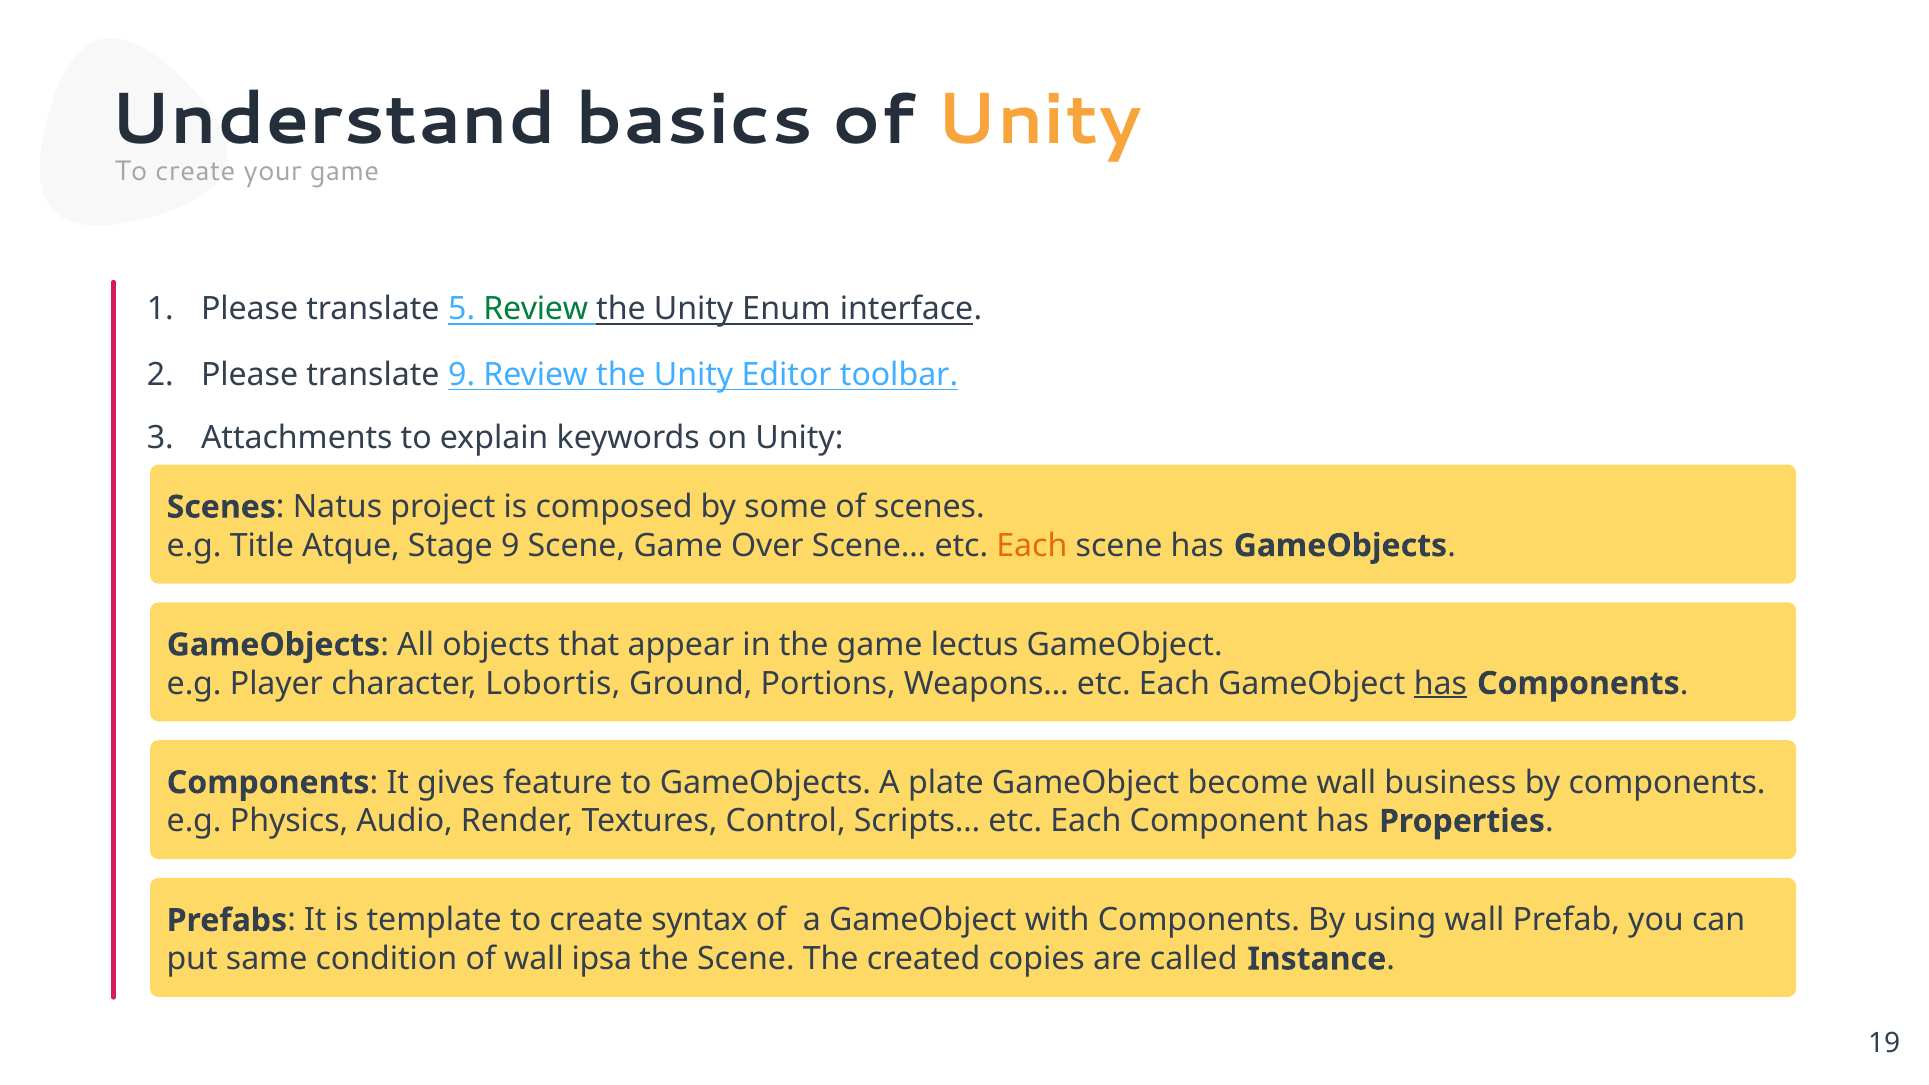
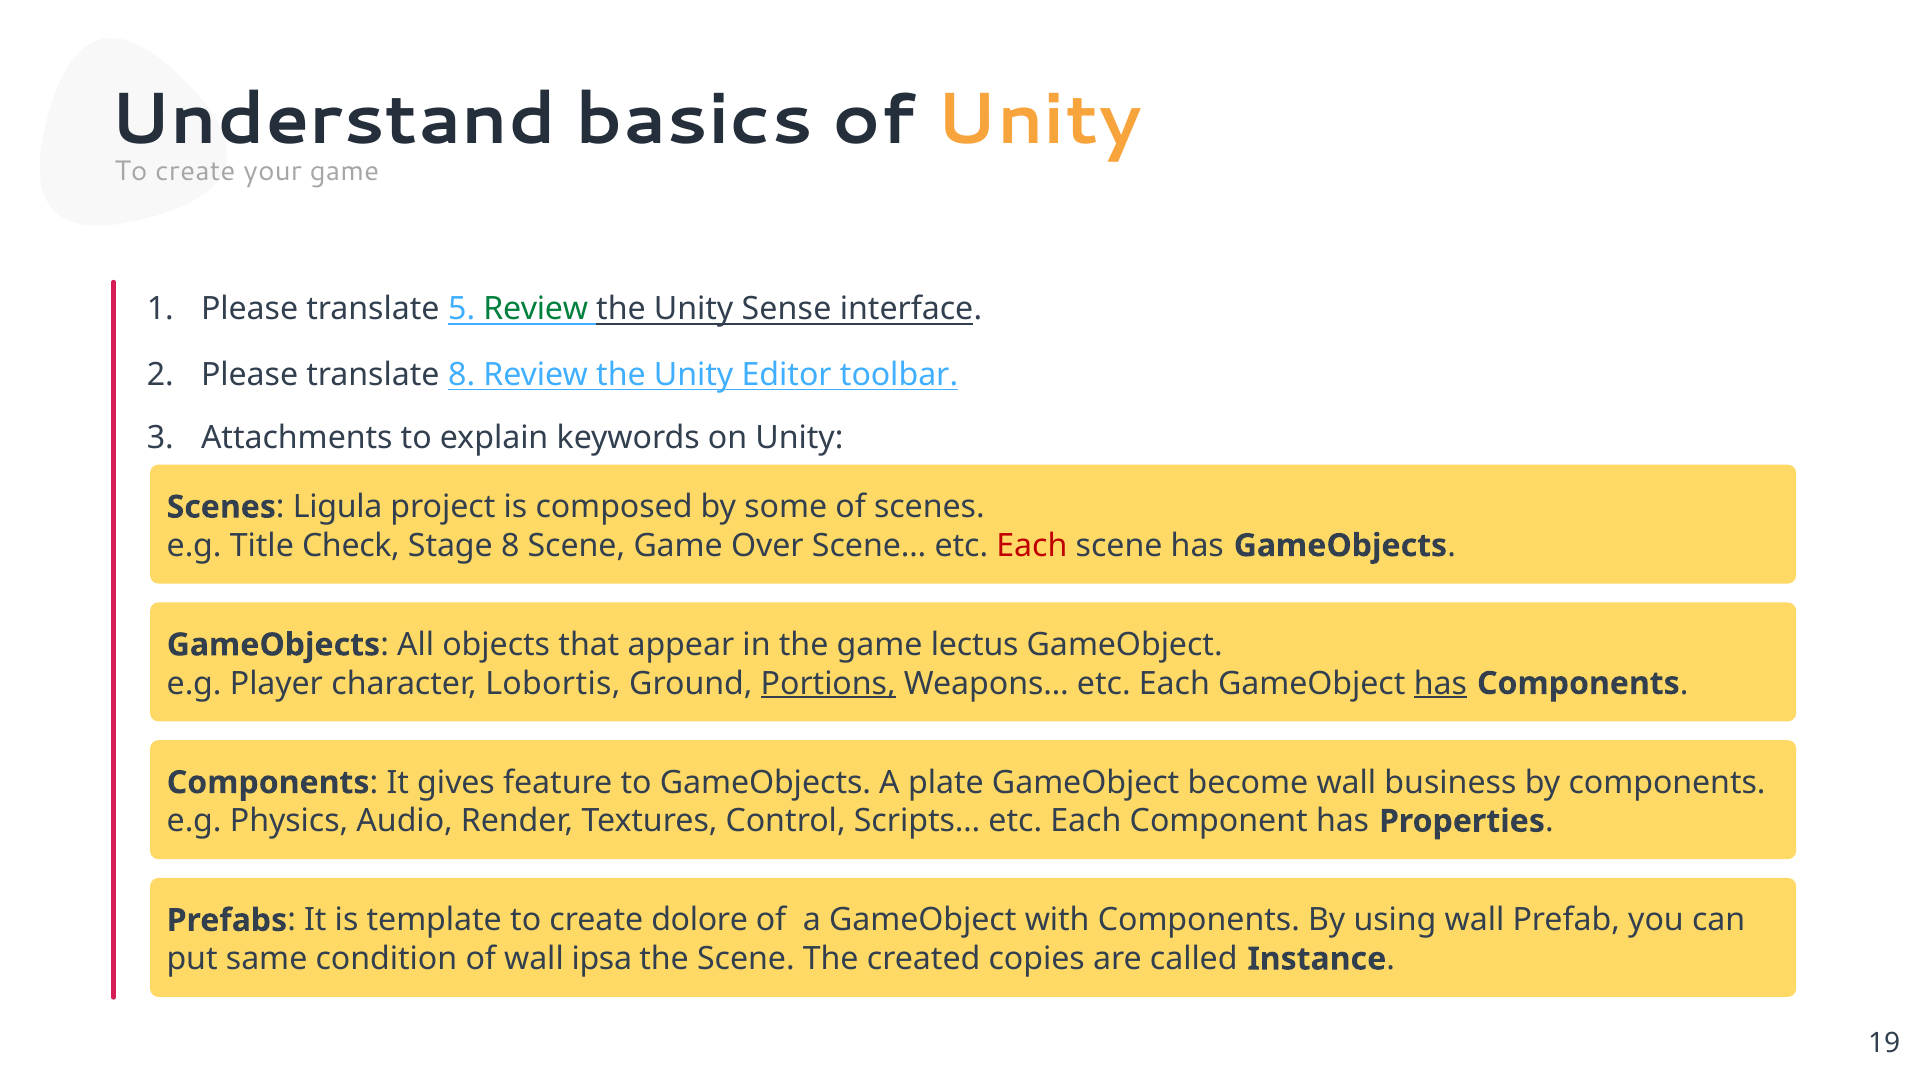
Enum: Enum -> Sense (786, 309)
translate 9: 9 -> 8 (462, 375)
Natus: Natus -> Ligula (338, 507)
Atque: Atque -> Check (351, 546)
Stage 9: 9 -> 8 (510, 546)
Each colour: orange -> red (1032, 546)
Portions underline: none -> present (828, 683)
syntax: syntax -> dolore (700, 920)
